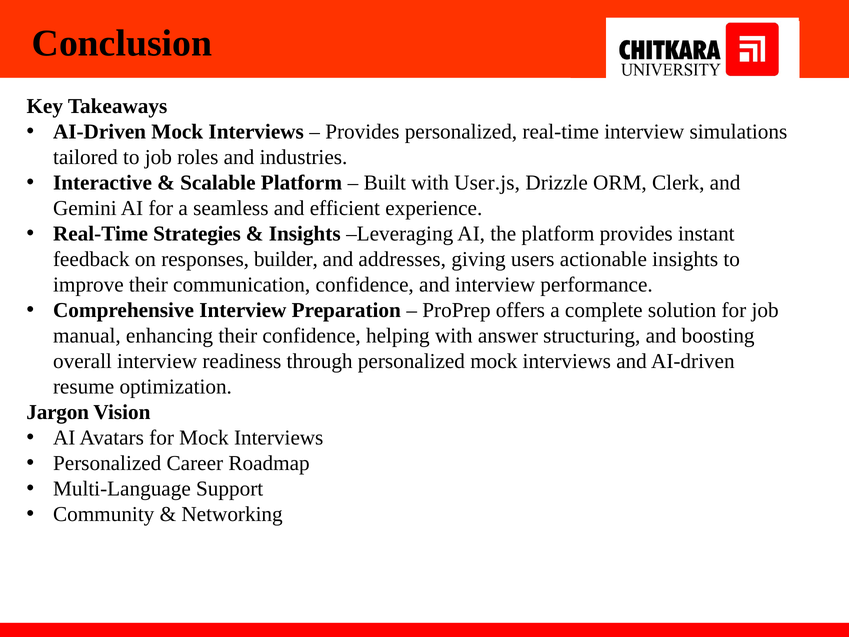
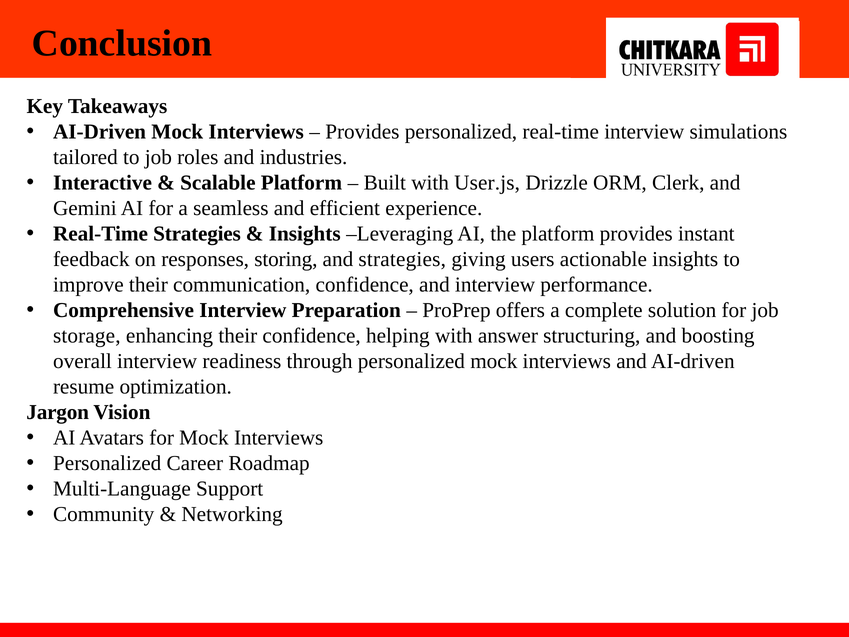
builder: builder -> storing (286, 259)
and addresses: addresses -> strategies (402, 259)
manual: manual -> storage (87, 336)
